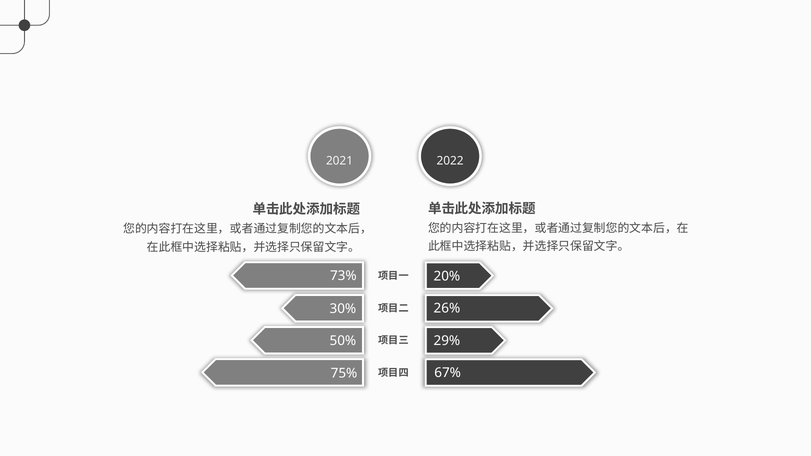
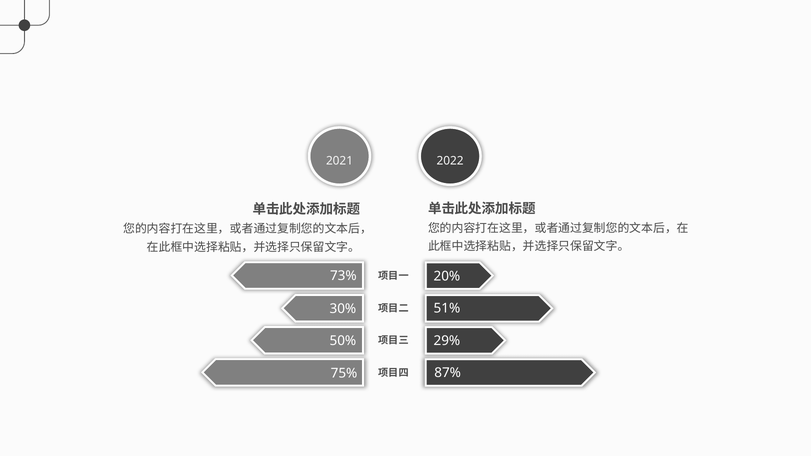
26%: 26% -> 51% (447, 309)
67%: 67% -> 87% (448, 373)
